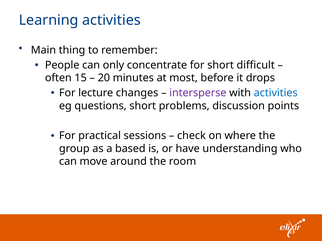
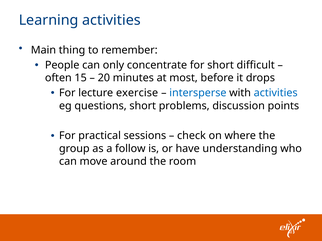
changes: changes -> exercise (137, 93)
intersperse colour: purple -> blue (198, 93)
based: based -> follow (130, 149)
